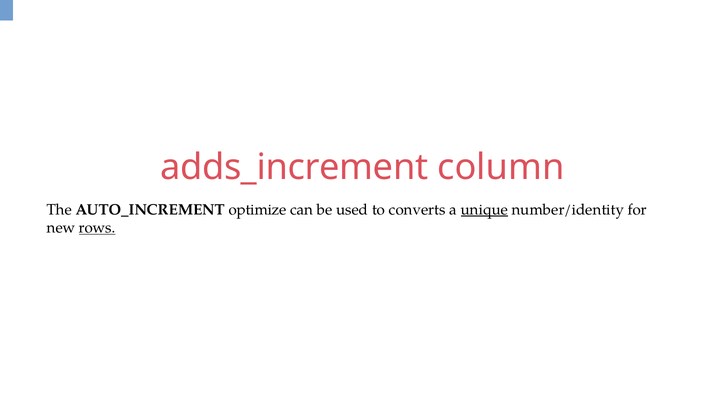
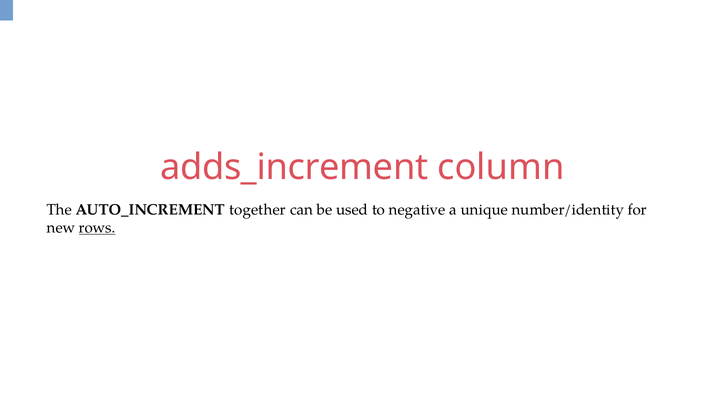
optimize: optimize -> together (257, 209)
converts: converts -> negative (417, 209)
unique underline: present -> none (484, 209)
